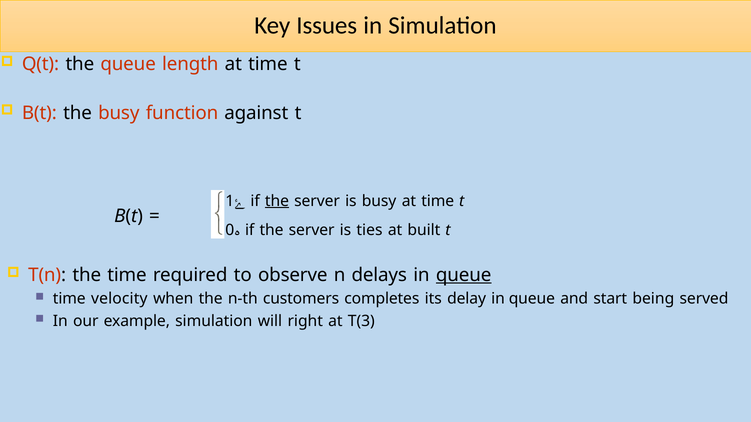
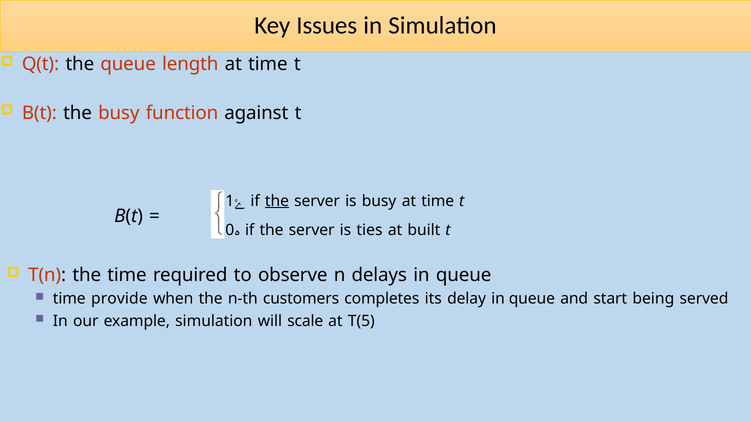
queue underline: present -> none (464, 275)
velocity: velocity -> provide (119, 299)
right: right -> scale (305, 321)
T(3: T(3 -> T(5 (361, 321)
